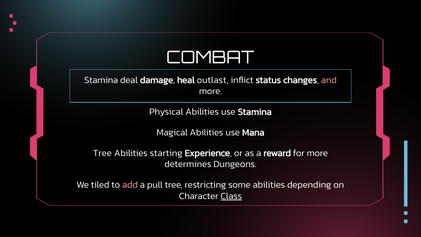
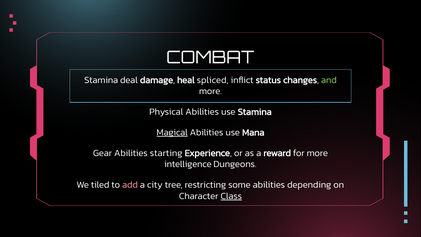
outlast: outlast -> spliced (213, 80)
and colour: pink -> light green (329, 80)
Magical underline: none -> present (172, 132)
Tree: Tree -> Gear (103, 153)
determines: determines -> intelligence (188, 164)
pull: pull -> city (155, 185)
